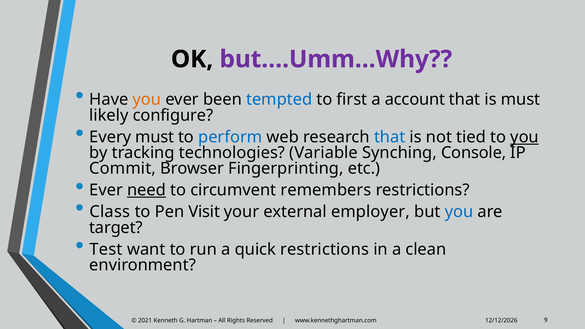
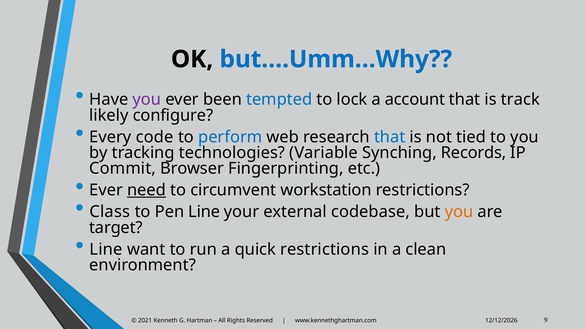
but….Umm…Why colour: purple -> blue (336, 59)
you colour: orange -> purple (147, 100)
first: first -> lock (352, 100)
is must: must -> track (520, 100)
Every must: must -> code (155, 137)
you underline: present -> none (525, 137)
Console: Console -> Records (474, 153)
remembers: remembers -> workstation (326, 190)
Pen Visit: Visit -> Line (204, 212)
employer: employer -> codebase (370, 212)
you colour: blue -> orange (459, 212)
Test: Test -> Line (106, 249)
